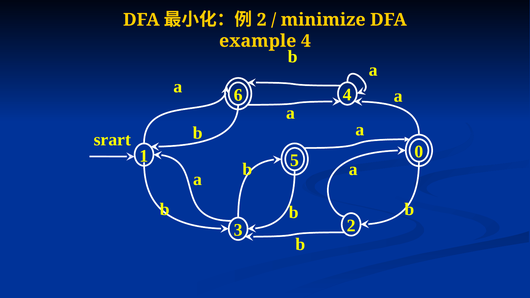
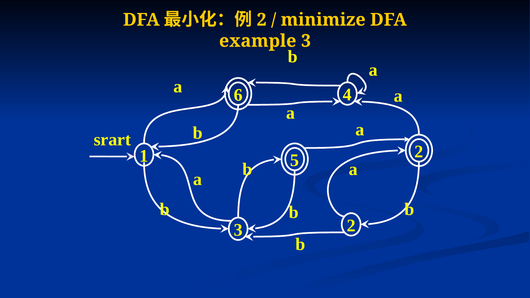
example 4: 4 -> 3 (306, 41)
5 0: 0 -> 2 (419, 152)
